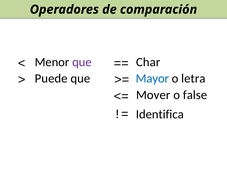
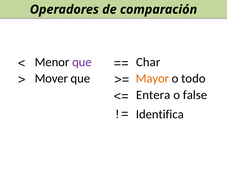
Puede: Puede -> Mover (51, 78)
Mayor colour: blue -> orange (152, 78)
letra: letra -> todo (193, 78)
Mover: Mover -> Entera (153, 95)
